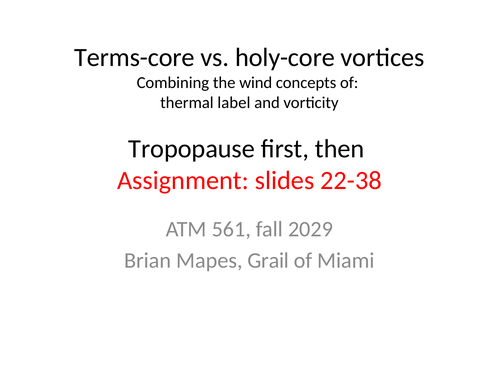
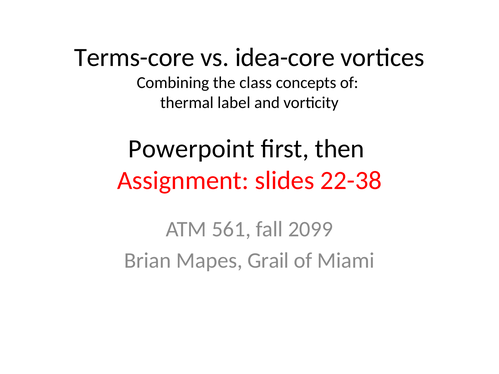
holy-core: holy-core -> idea-core (285, 58)
wind: wind -> class (256, 83)
Tropopause: Tropopause -> Powerpoint (192, 149)
2029: 2029 -> 2099 (311, 229)
